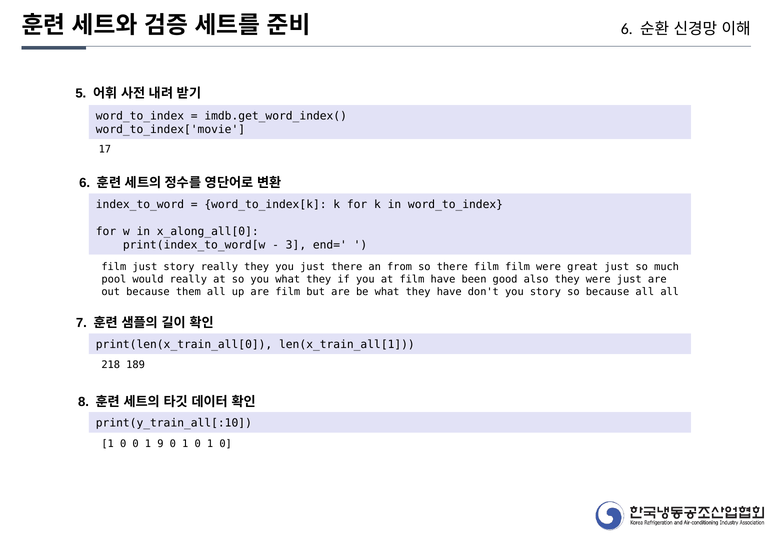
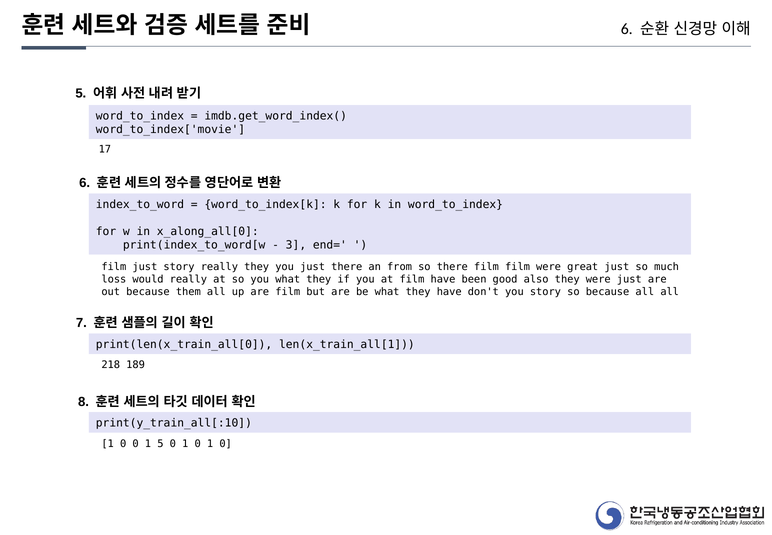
pool: pool -> loss (114, 279)
1 9: 9 -> 5 (160, 443)
